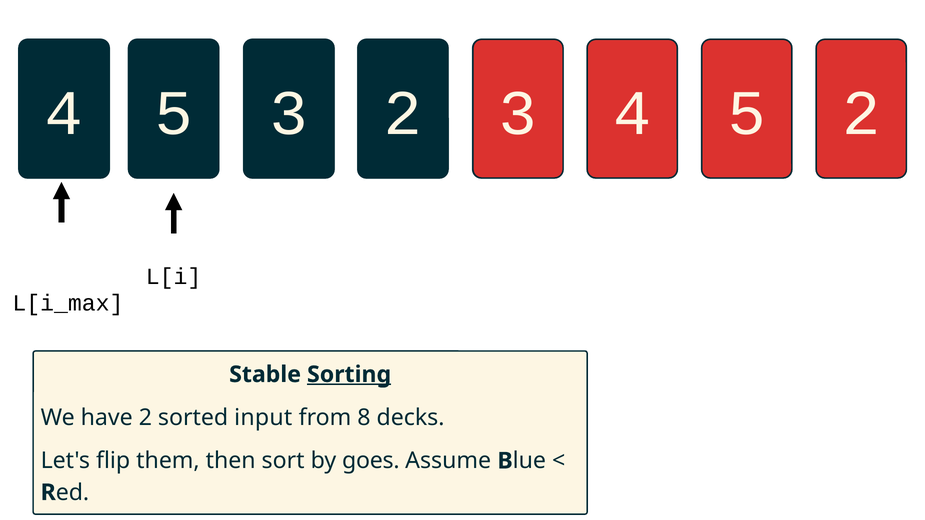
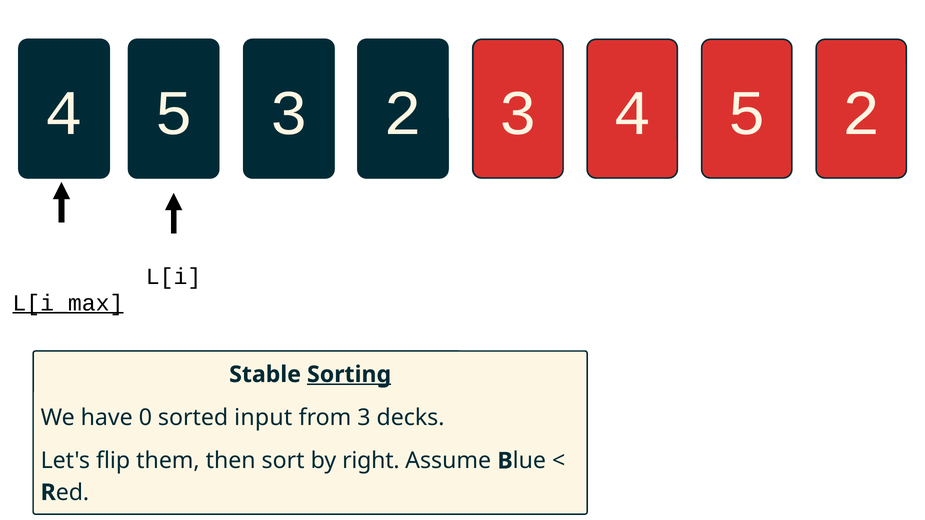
L[i_max underline: none -> present (68, 303)
2: 2 -> 0 (145, 418)
8: 8 -> 3 (364, 418)
goes: goes -> right (371, 461)
